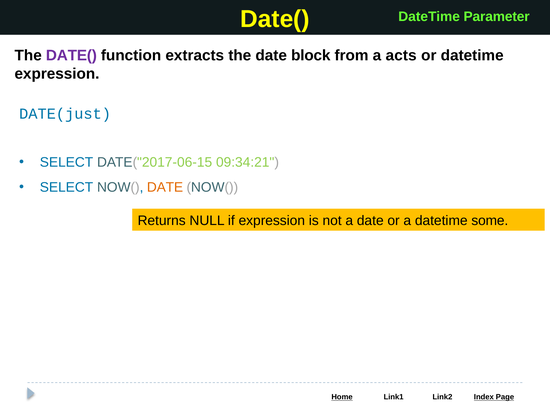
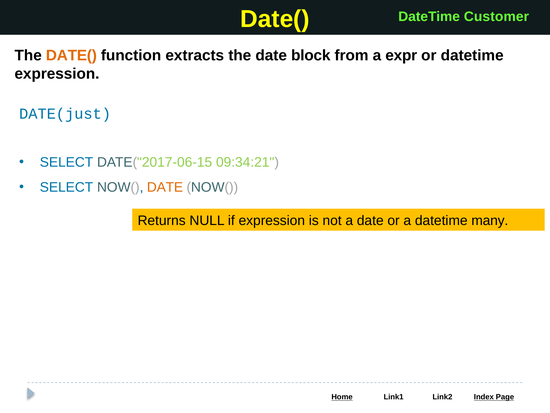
Parameter: Parameter -> Customer (496, 16)
DATE( colour: purple -> orange (71, 55)
acts: acts -> expr (401, 55)
some: some -> many (490, 220)
